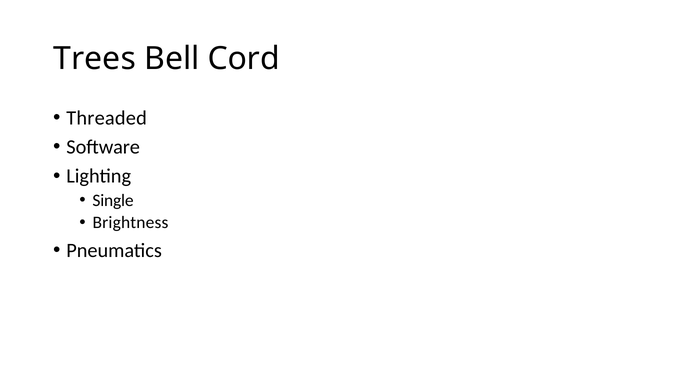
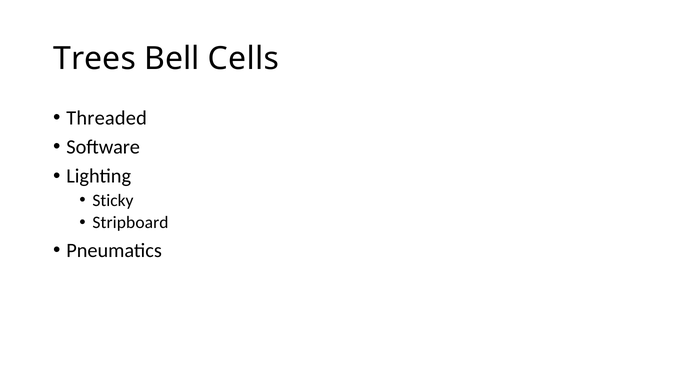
Cord: Cord -> Cells (243, 59)
Single: Single -> Sticky (113, 201)
Brightness: Brightness -> Stripboard (131, 223)
